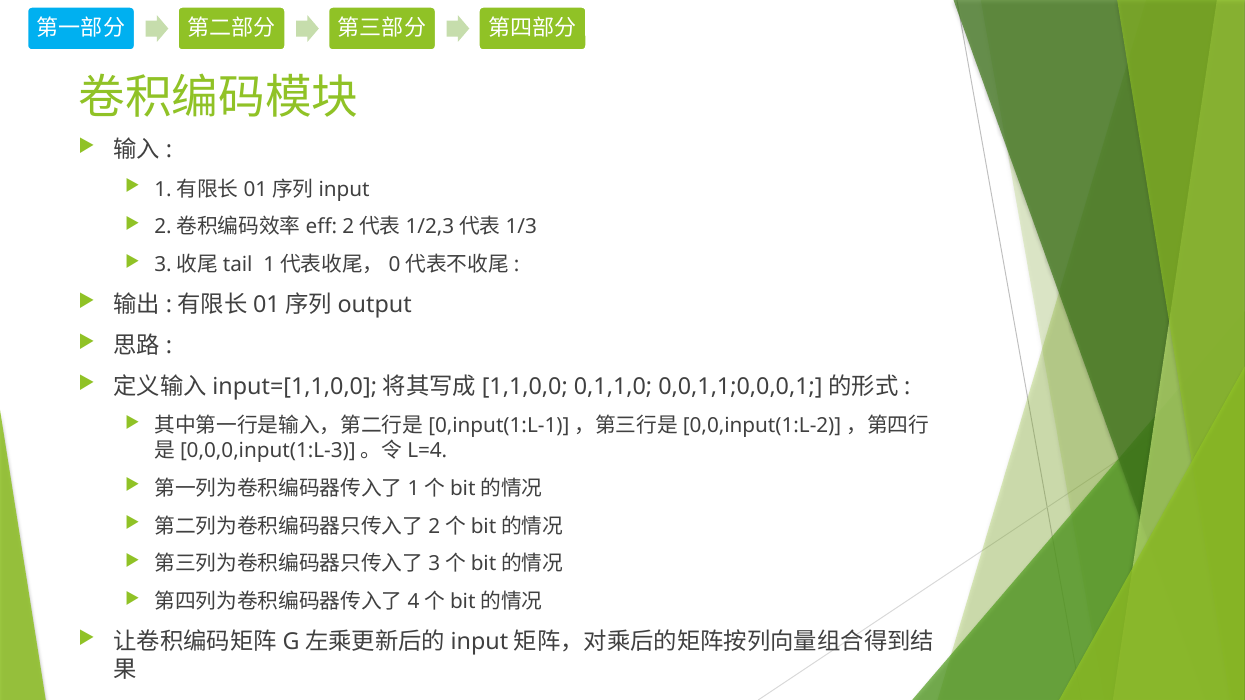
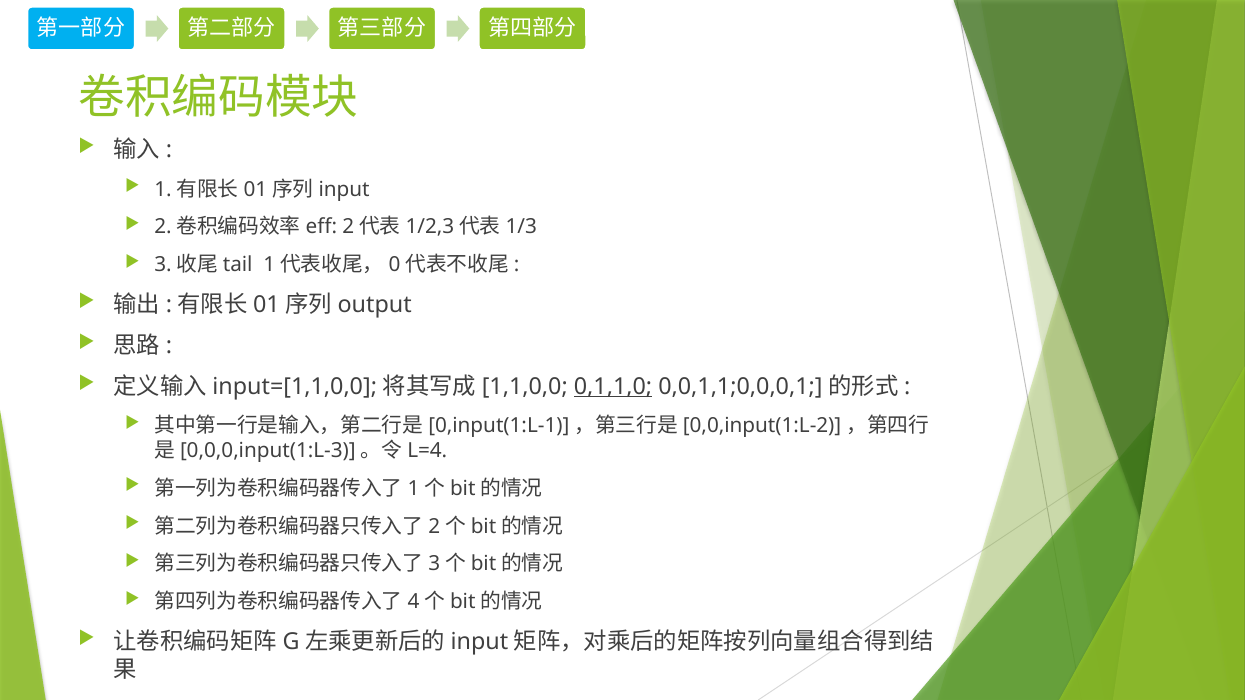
0,1,1,0 underline: none -> present (613, 387)
